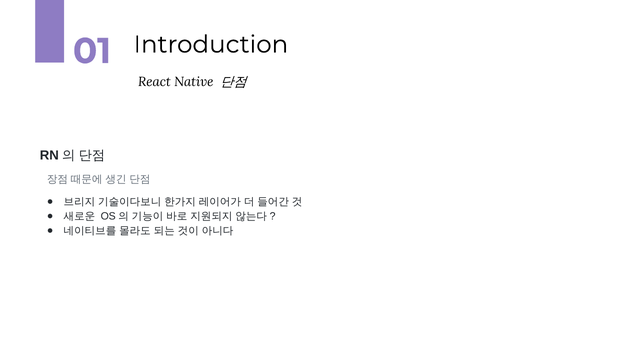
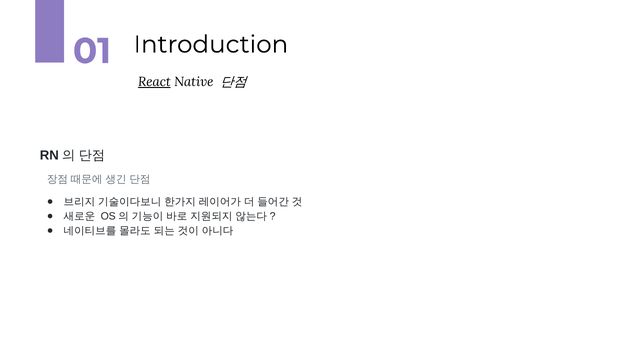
React underline: none -> present (154, 82)
